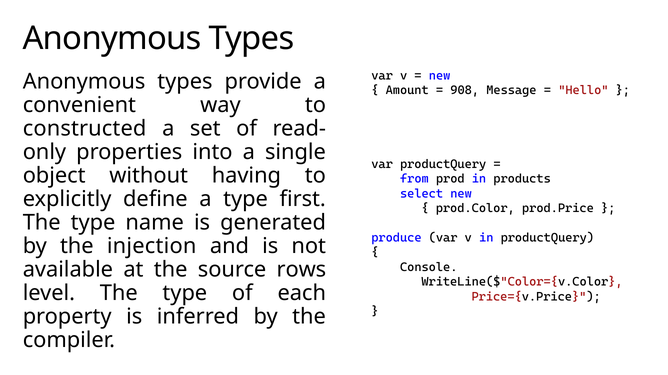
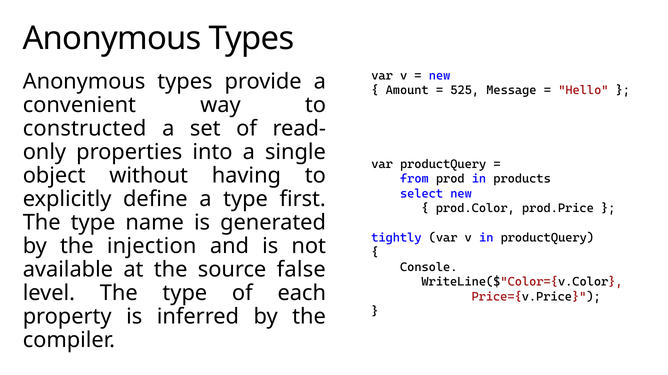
908: 908 -> 525 (465, 91)
produce: produce -> tightly (396, 238)
rows: rows -> false (301, 270)
